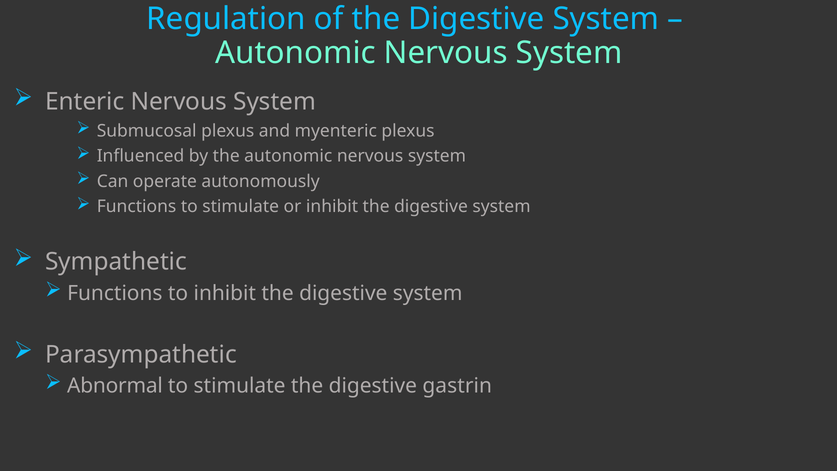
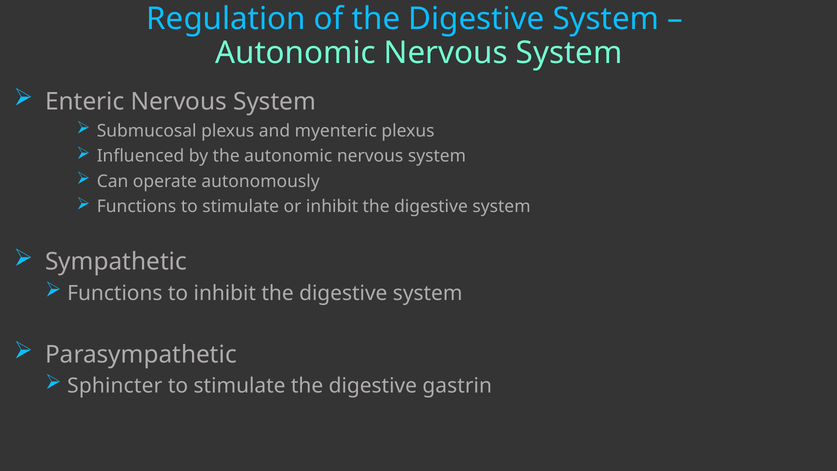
Abnormal: Abnormal -> Sphincter (115, 386)
